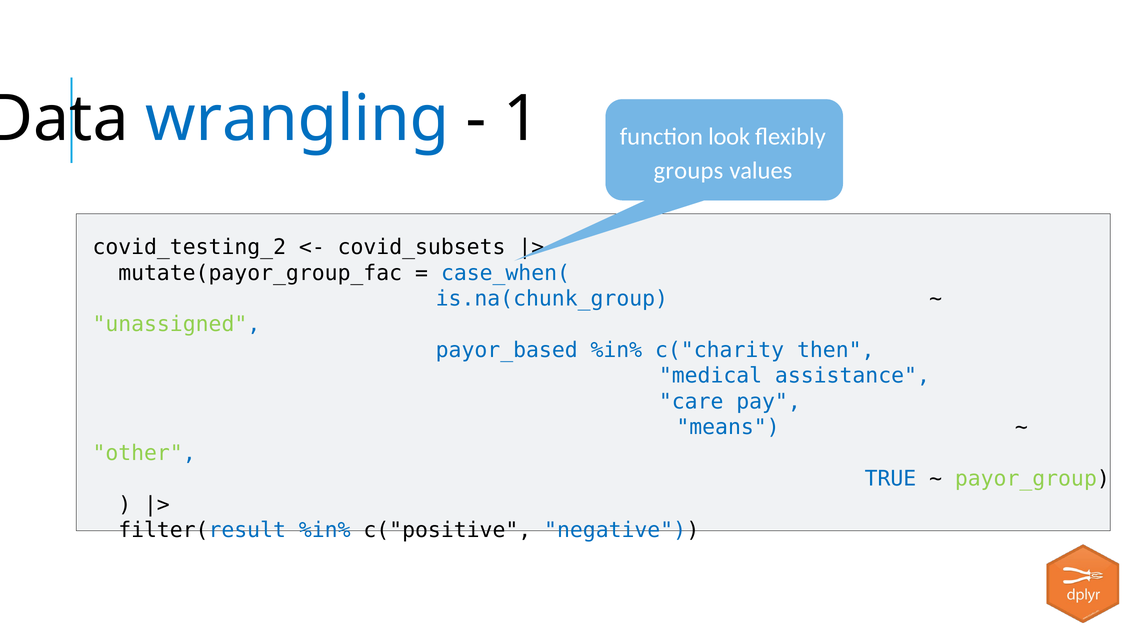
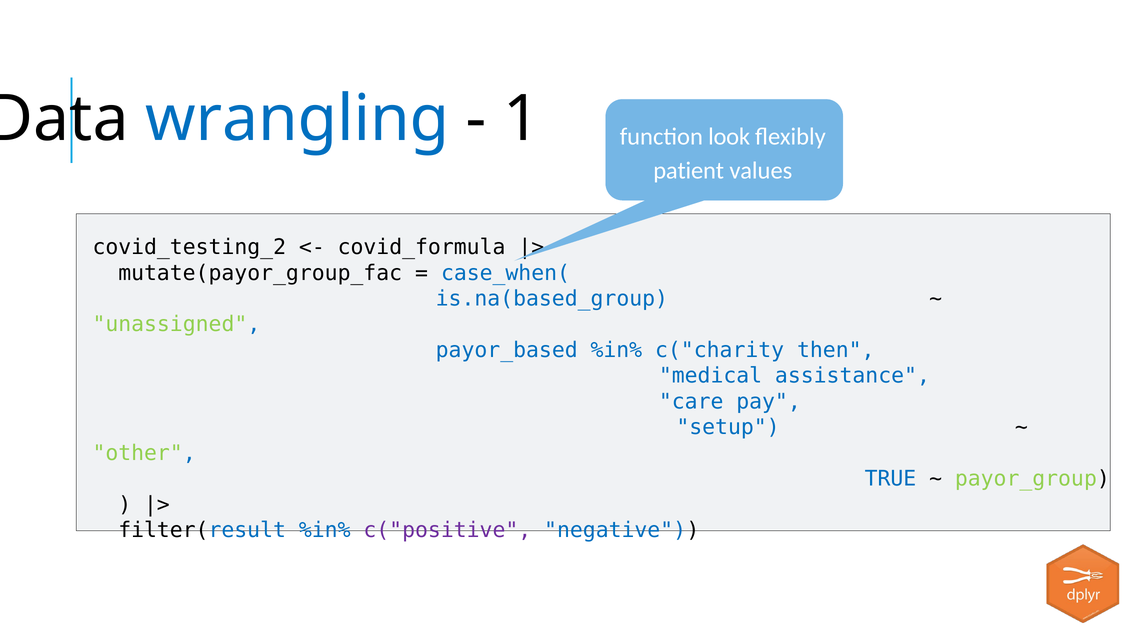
groups: groups -> patient (689, 171)
covid_subsets: covid_subsets -> covid_formula (422, 247)
is.na(chunk_group: is.na(chunk_group -> is.na(based_group (552, 299)
means: means -> setup (728, 428)
c("positive colour: black -> purple (447, 531)
